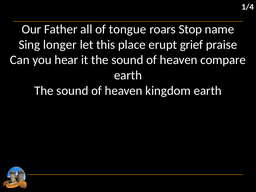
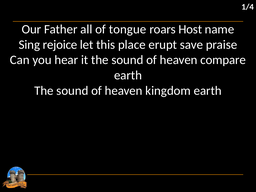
Stop: Stop -> Host (190, 29)
longer: longer -> rejoice (60, 45)
grief: grief -> save (191, 45)
